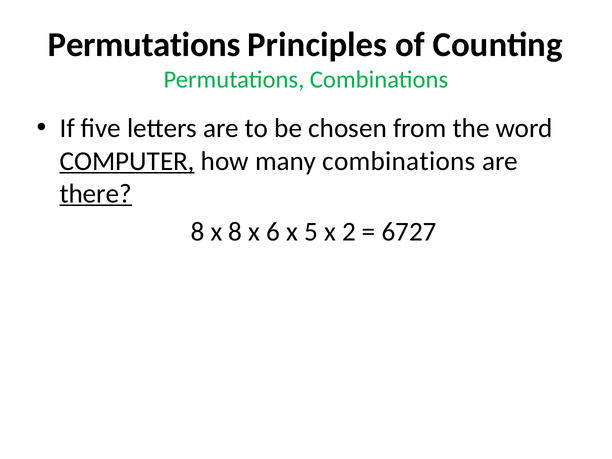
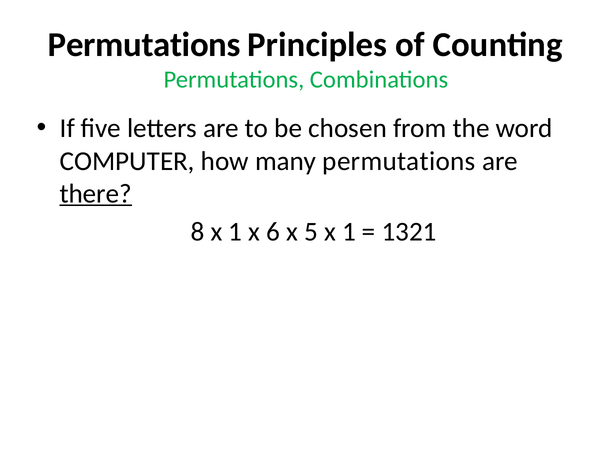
COMPUTER underline: present -> none (127, 161)
many combinations: combinations -> permutations (399, 161)
8 x 8: 8 -> 1 (235, 232)
5 x 2: 2 -> 1 (349, 232)
6727: 6727 -> 1321 (409, 232)
